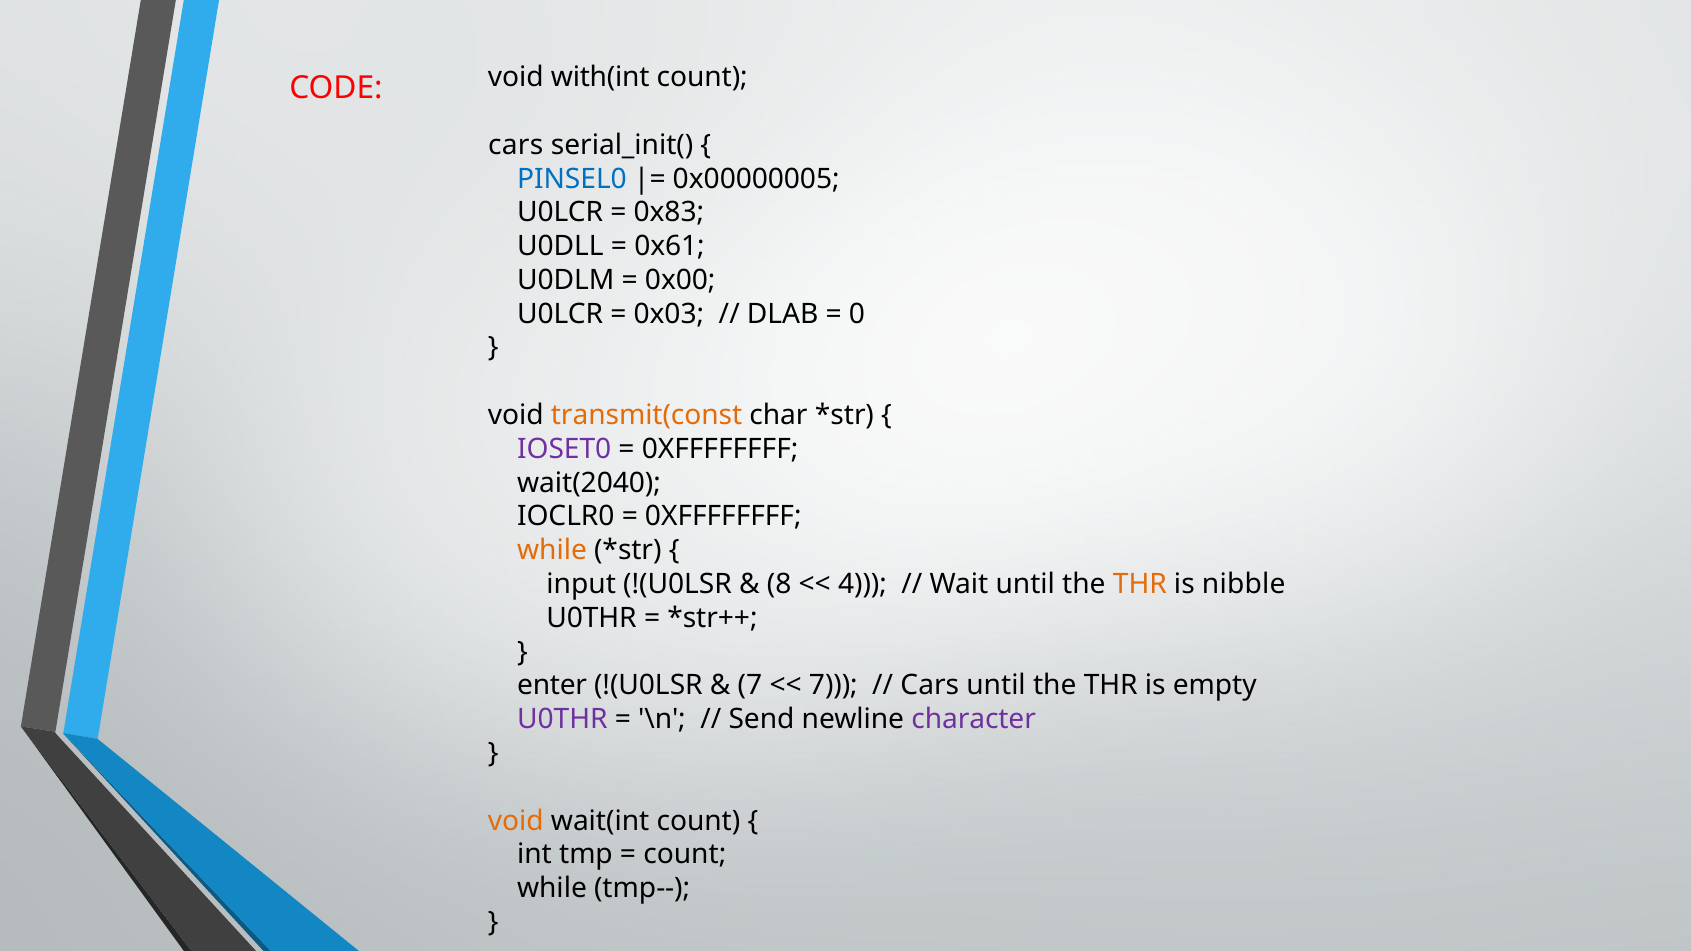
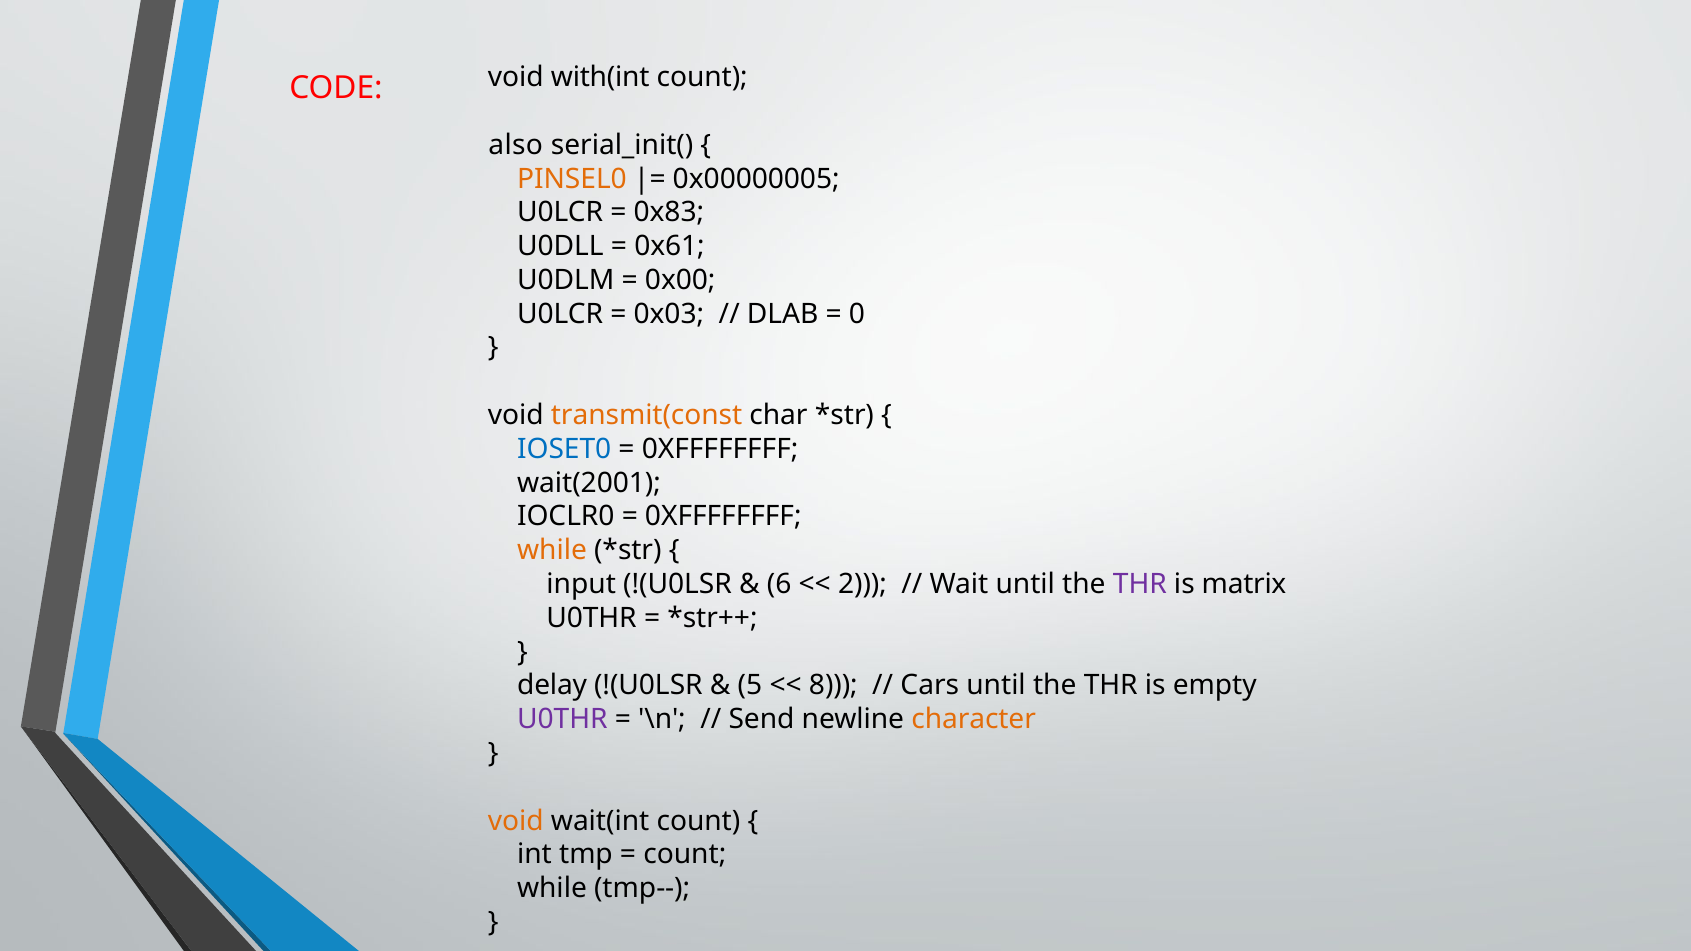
cars: cars -> also (516, 145)
PINSEL0 colour: blue -> orange (572, 179)
IOSET0 colour: purple -> blue (564, 449)
wait(2040: wait(2040 -> wait(2001 (589, 483)
8: 8 -> 6 (779, 584)
4: 4 -> 2 (863, 584)
THR colour: orange -> purple (1140, 584)
nibble: nibble -> matrix (1244, 584)
enter: enter -> delay (552, 686)
7: 7 -> 5 (750, 686)
7: 7 -> 8 (833, 686)
character colour: purple -> orange (974, 720)
